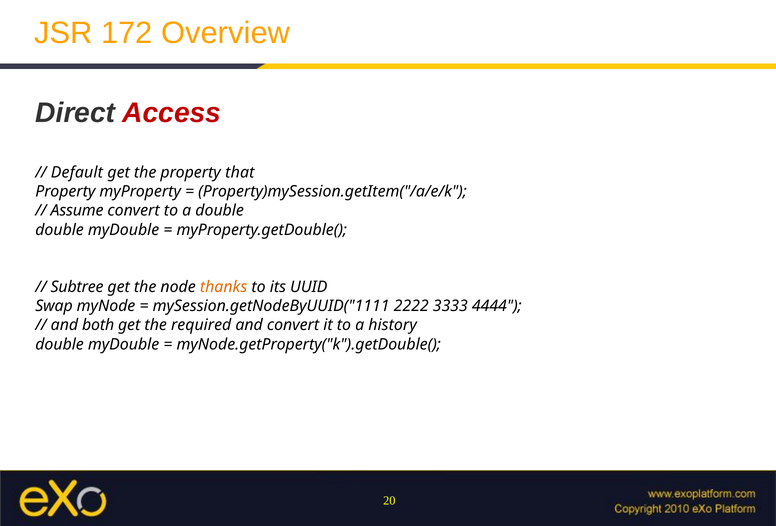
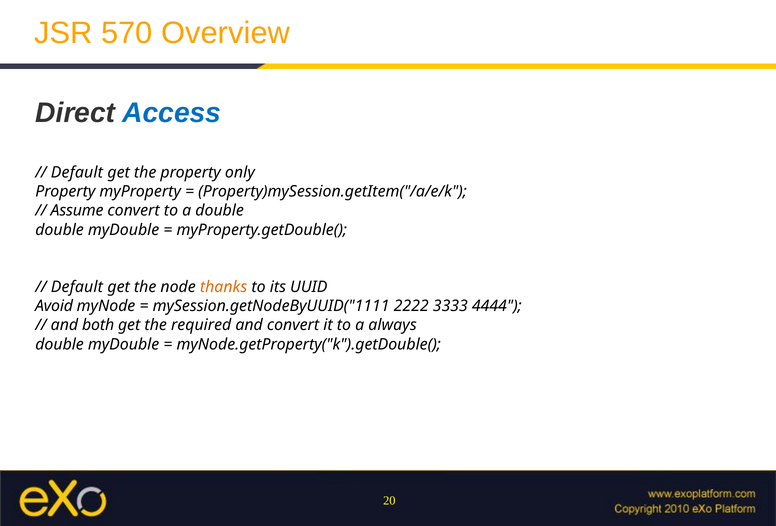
172: 172 -> 570 (127, 33)
Access colour: red -> blue (172, 113)
that: that -> only (240, 172)
Subtree: Subtree -> Default (77, 287)
Swap: Swap -> Avoid (54, 306)
history: history -> always (393, 325)
